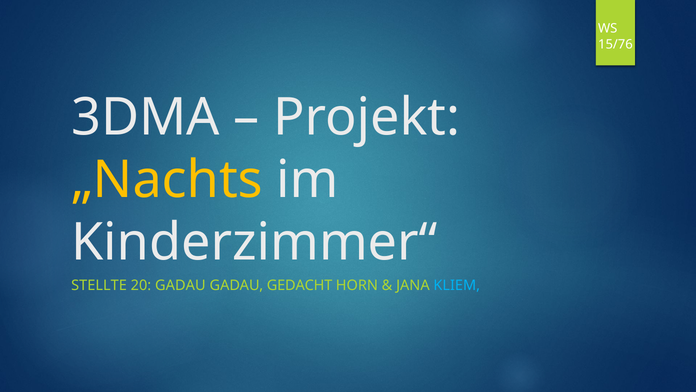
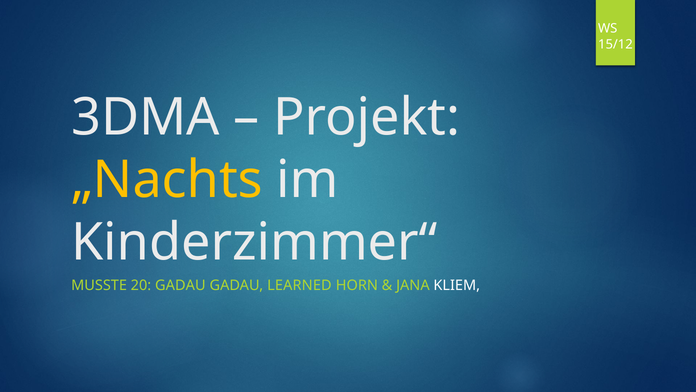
15/76: 15/76 -> 15/12 (615, 44)
STELLTE: STELLTE -> MUSSTE (99, 285)
GEDACHT: GEDACHT -> LEARNED (299, 285)
KLIEM colour: light blue -> white (457, 285)
